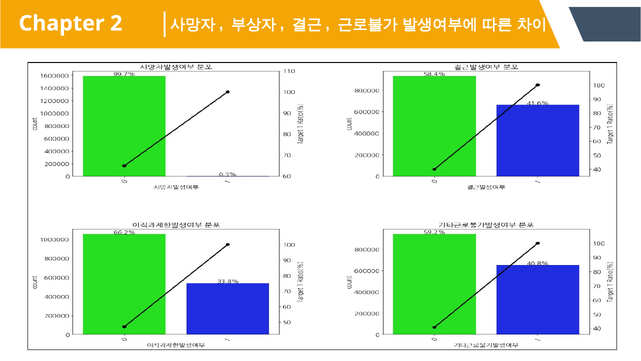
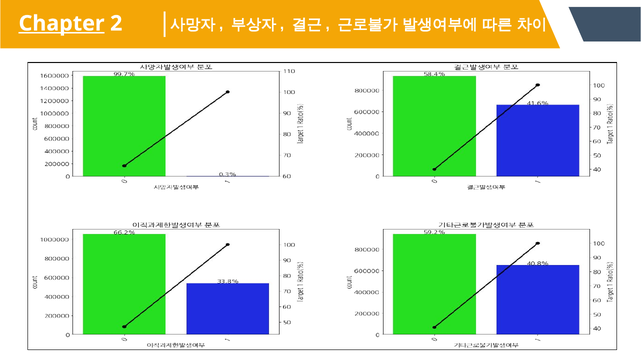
Chapter underline: none -> present (62, 23)
